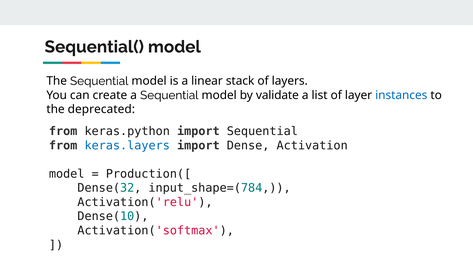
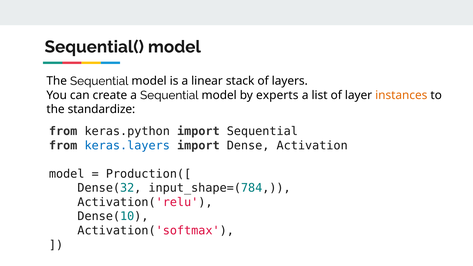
validate: validate -> experts (277, 95)
instances colour: blue -> orange (401, 95)
deprecated: deprecated -> standardize (101, 109)
